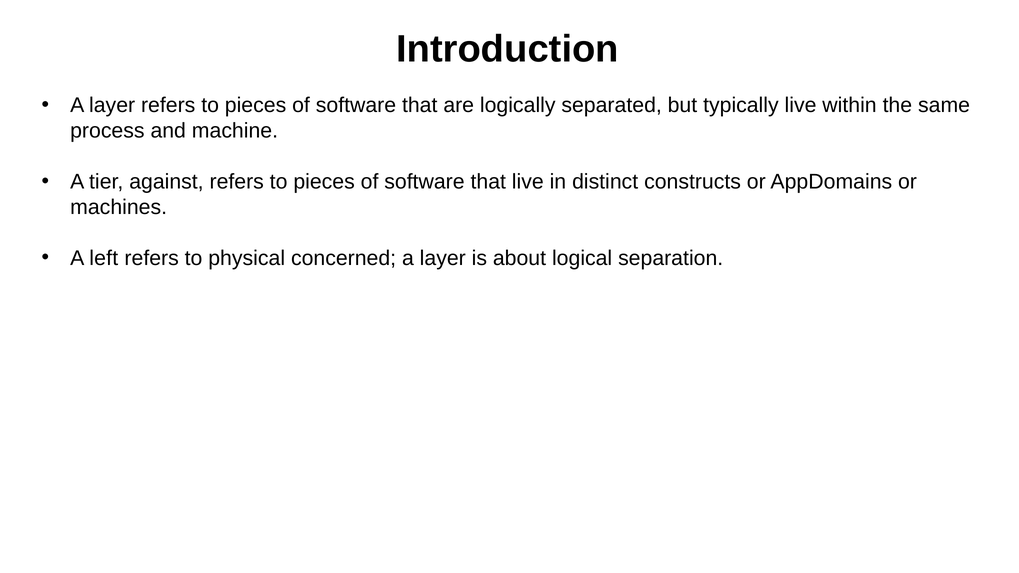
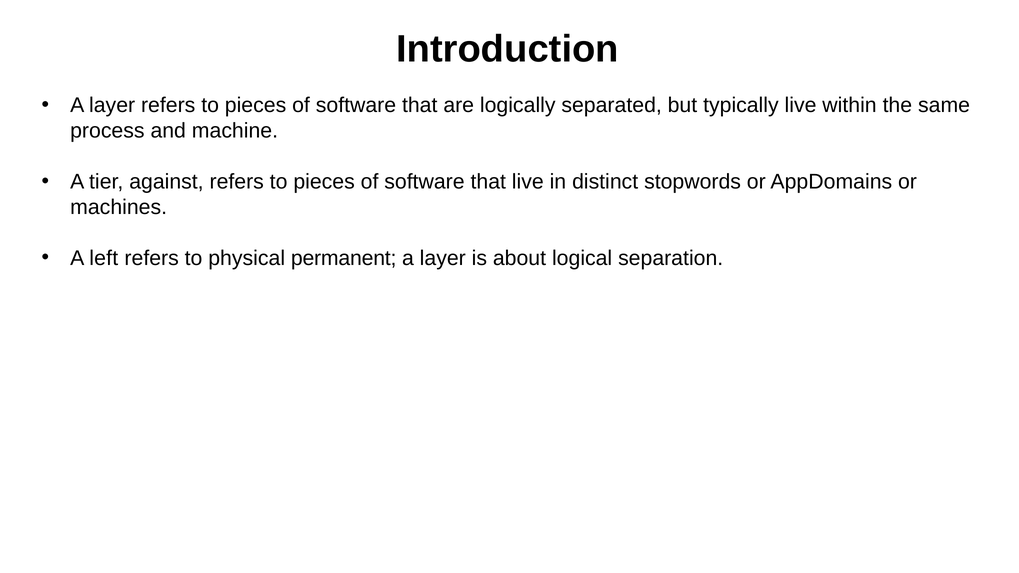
constructs: constructs -> stopwords (693, 182)
concerned: concerned -> permanent (344, 258)
